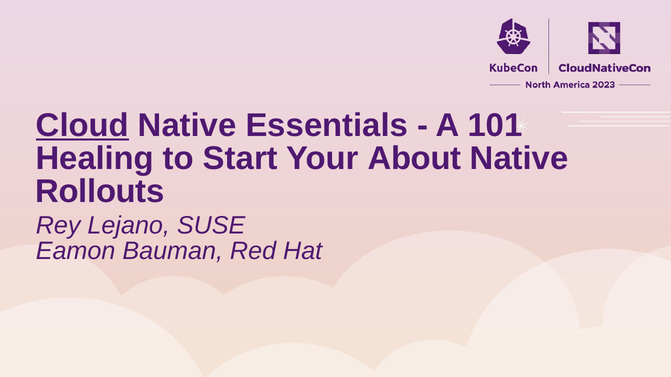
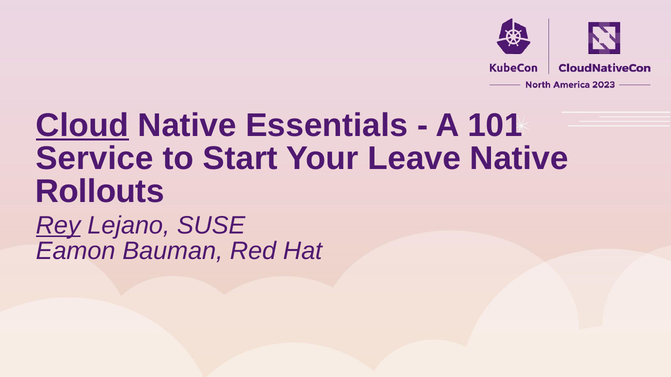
Healing: Healing -> Service (95, 158)
About: About -> Leave (414, 158)
Rey underline: none -> present (58, 226)
